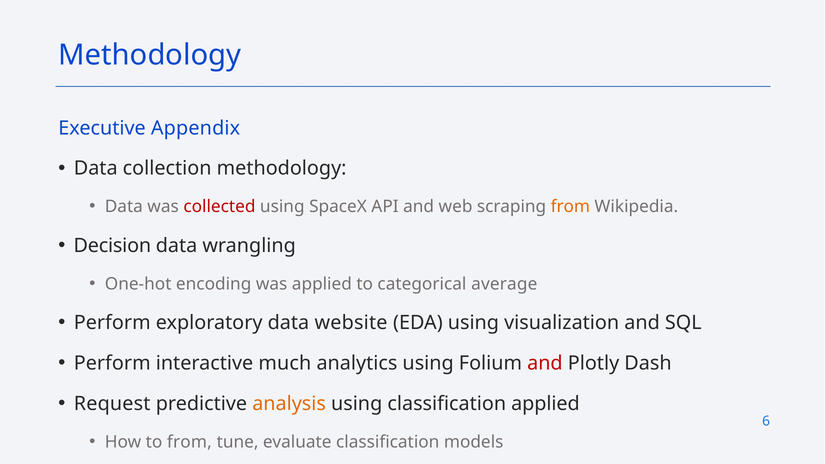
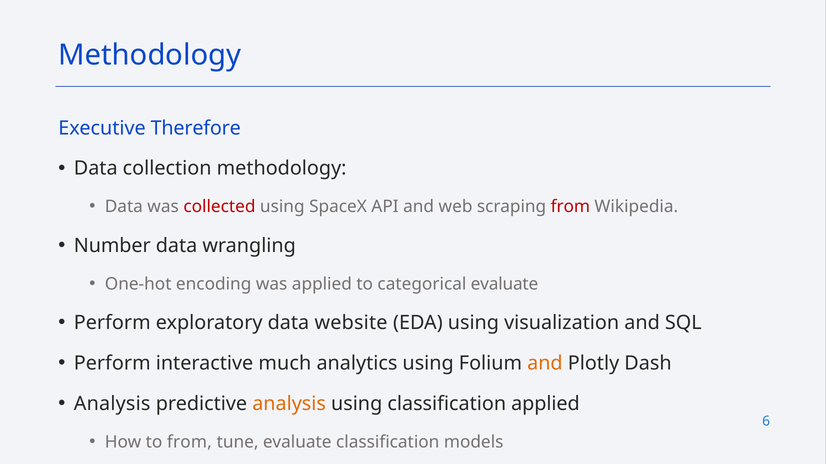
Appendix: Appendix -> Therefore (196, 128)
from colour: orange -> red (570, 207)
Decision: Decision -> Number (112, 246)
categorical average: average -> evaluate (504, 284)
and colour: red -> orange (545, 364)
Request: Request -> Analysis (112, 404)
